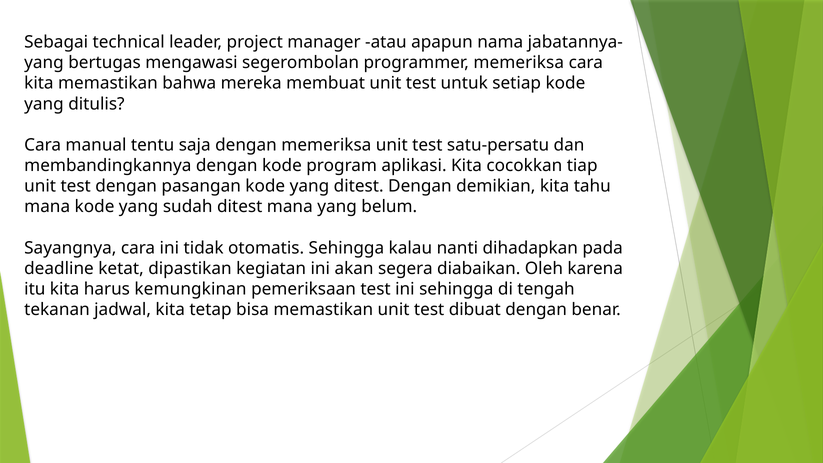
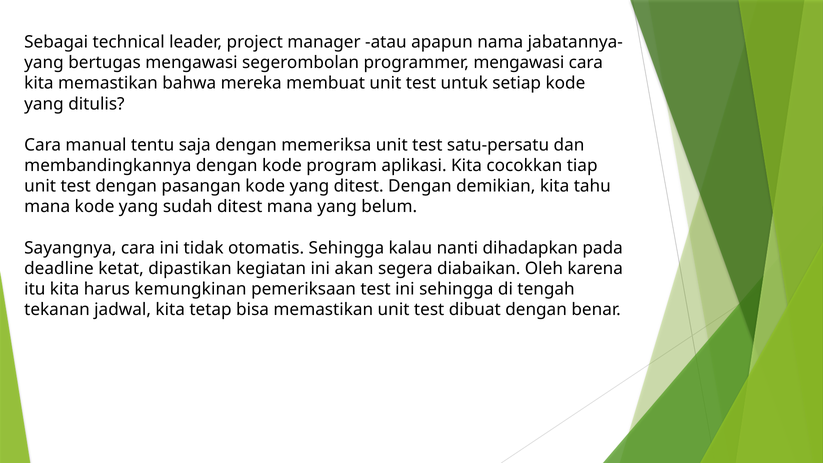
programmer memeriksa: memeriksa -> mengawasi (519, 63)
